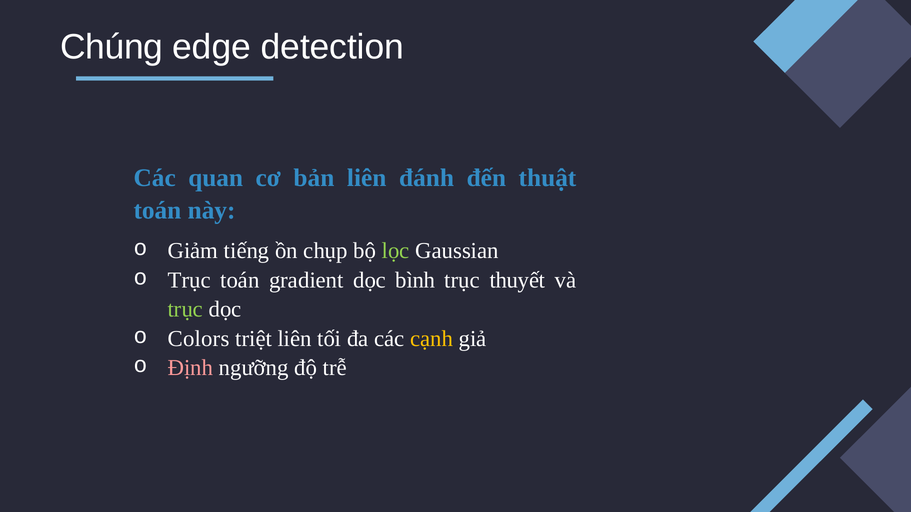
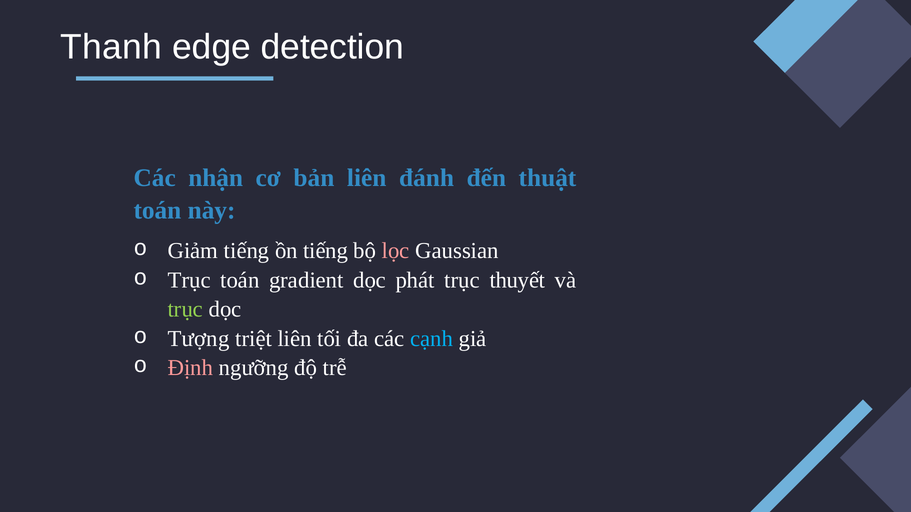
Chúng: Chúng -> Thanh (111, 47)
quan: quan -> nhận (216, 178)
ồn chụp: chụp -> tiếng (326, 251)
lọc colour: light green -> pink (396, 251)
bình: bình -> phát (415, 280)
Colors: Colors -> Tượng (199, 339)
cạnh colour: yellow -> light blue (432, 339)
